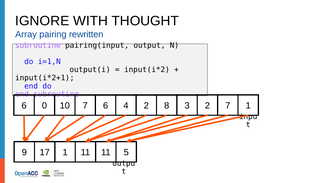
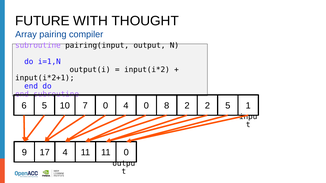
IGNORE: IGNORE -> FUTURE (42, 21)
rewritten: rewritten -> compiler (86, 34)
6 0: 0 -> 5 (44, 106)
7 6: 6 -> 0 (106, 106)
4 2: 2 -> 0 (146, 106)
8 3: 3 -> 2 (187, 106)
2 7: 7 -> 5 (228, 106)
17 1: 1 -> 4 (65, 153)
11 5: 5 -> 0 (126, 153)
